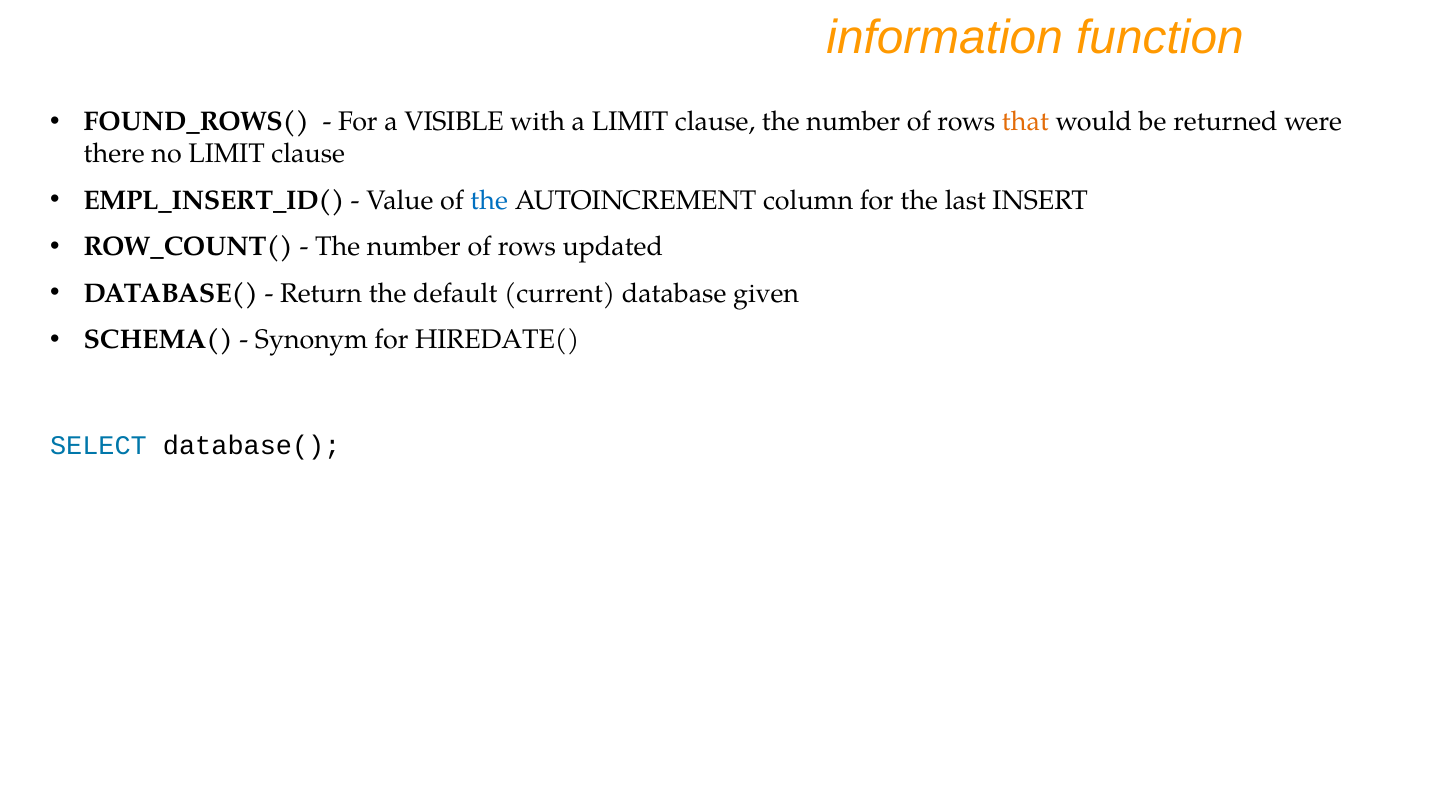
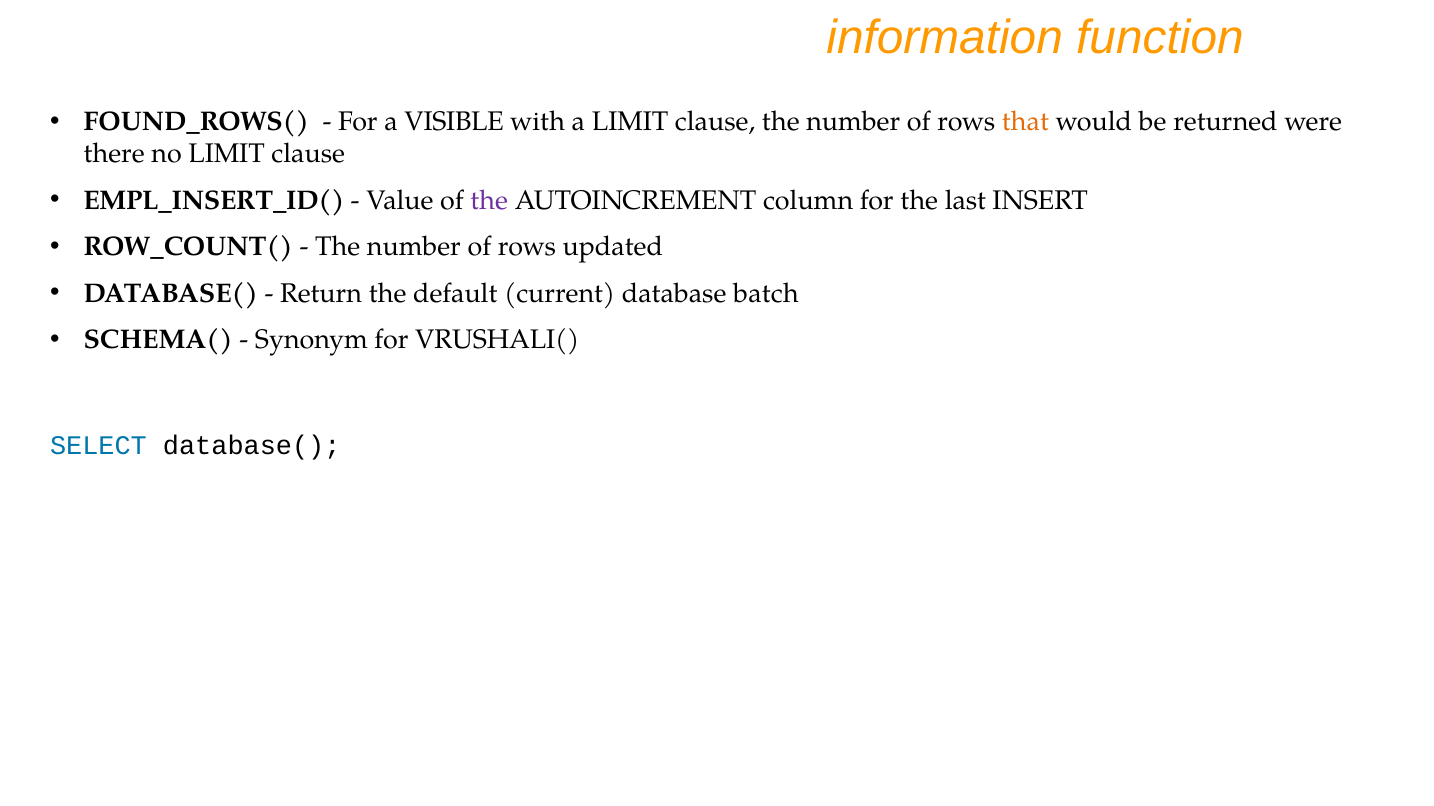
the colour: blue -> purple (489, 201)
given: given -> batch (766, 294)
HIREDATE(: HIREDATE( -> VRUSHALI( (497, 340)
